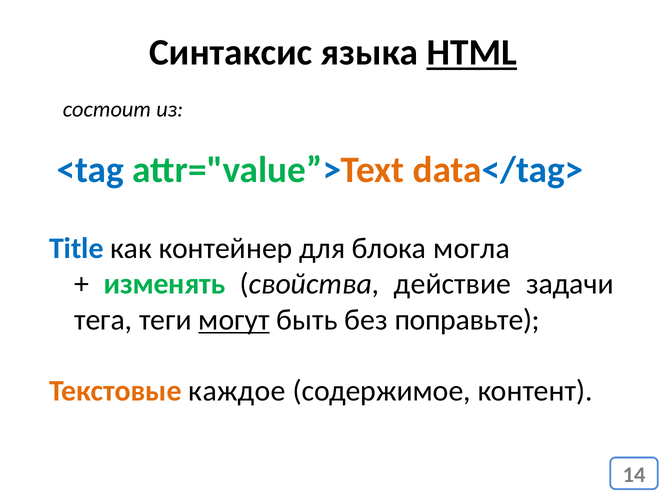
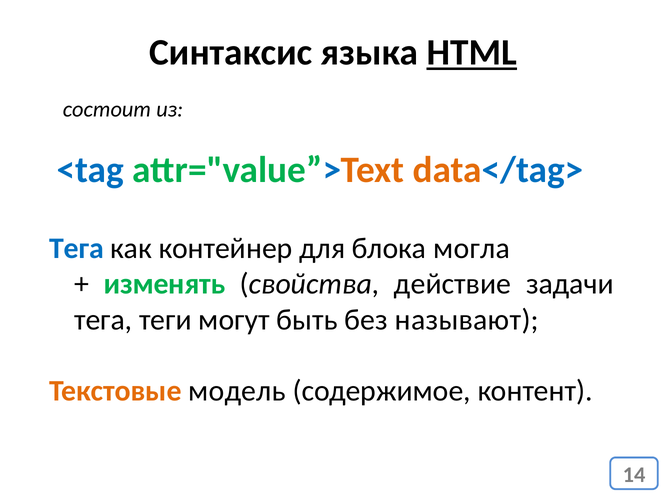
Title: Title -> Тега (76, 248)
могут underline: present -> none (234, 320)
поправьте: поправьте -> называют (467, 320)
каждое: каждое -> модель (237, 391)
